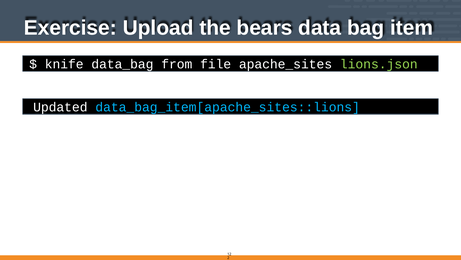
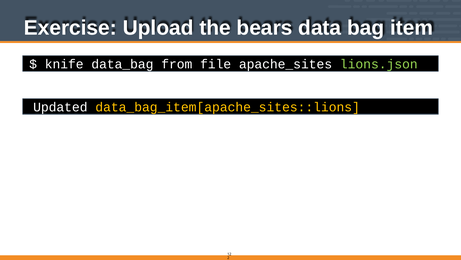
data_bag_item[apache_sites::lions colour: light blue -> yellow (228, 107)
